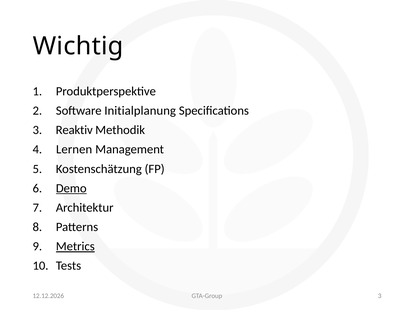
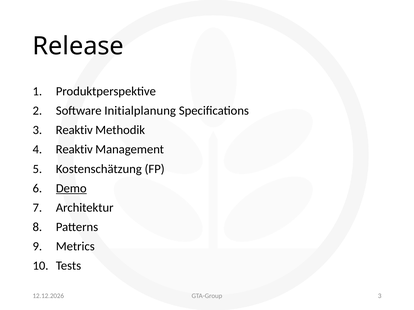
Wichtig: Wichtig -> Release (78, 46)
Lernen: Lernen -> Reaktiv (74, 150)
Metrics underline: present -> none (75, 247)
